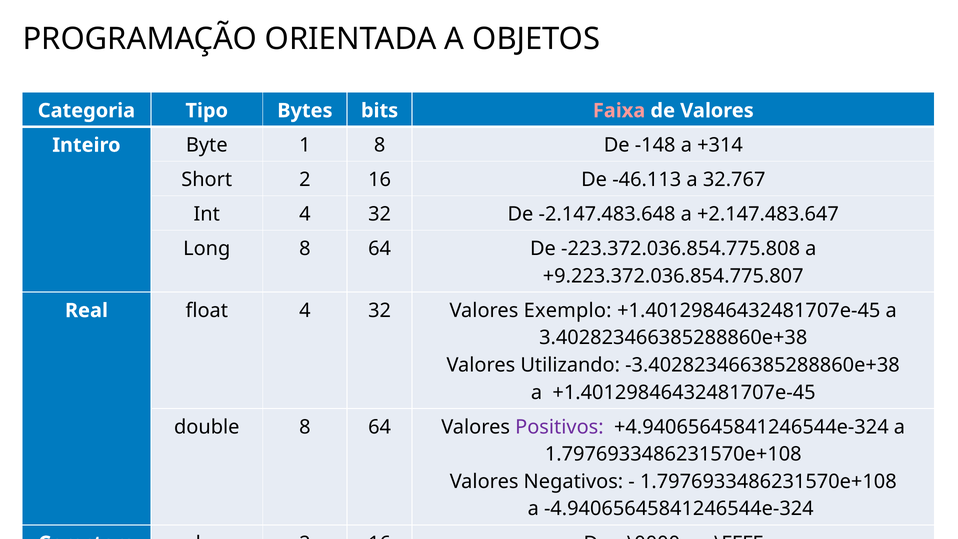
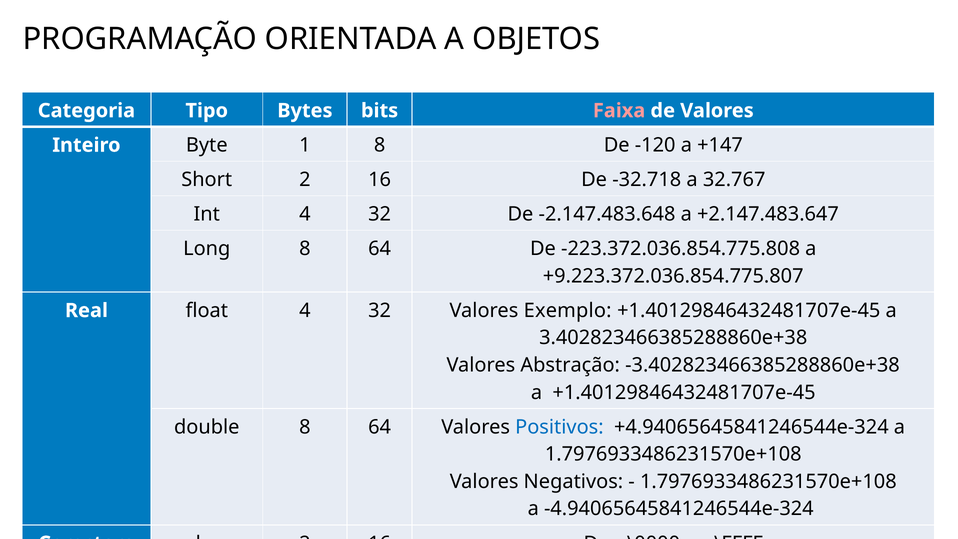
-148: -148 -> -120 (655, 145)
+314: +314 -> +147 (720, 145)
-46.113: -46.113 -> -32.718 (647, 180)
Utilizando: Utilizando -> Abstração (570, 365)
Positivos colour: purple -> blue (559, 427)
